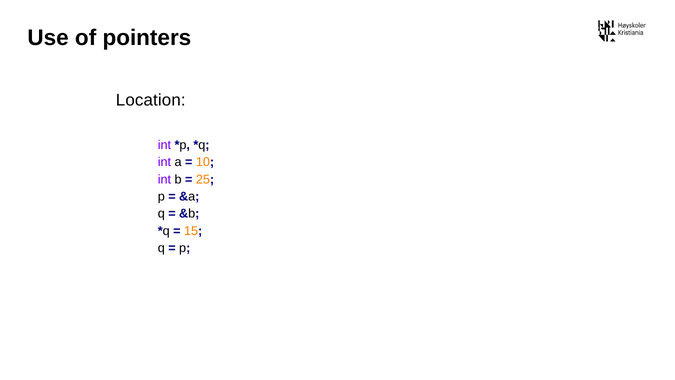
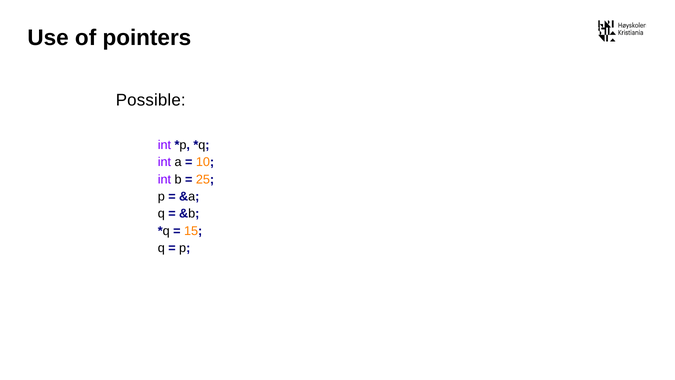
Location: Location -> Possible (151, 100)
